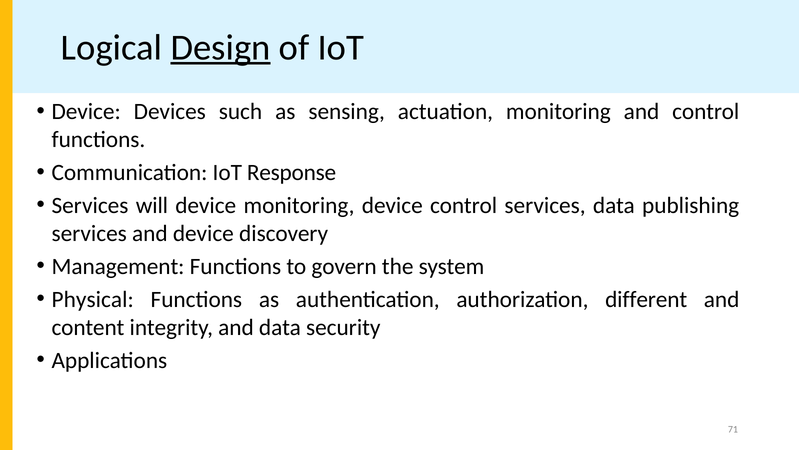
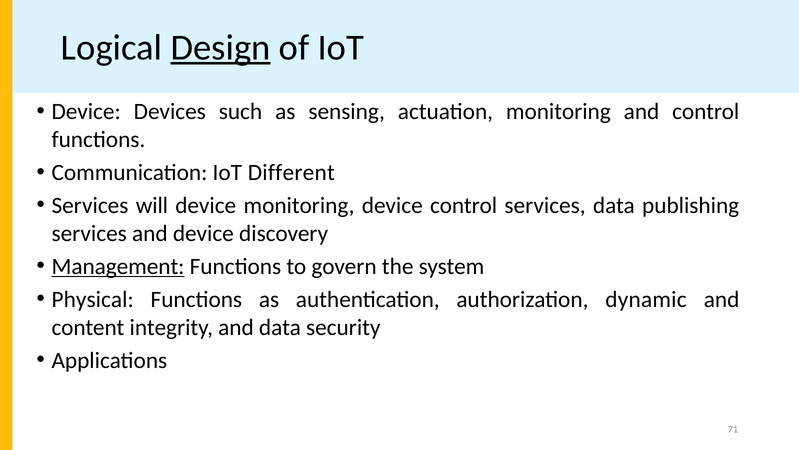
Response: Response -> Different (291, 172)
Management underline: none -> present (118, 266)
different: different -> dynamic (646, 299)
